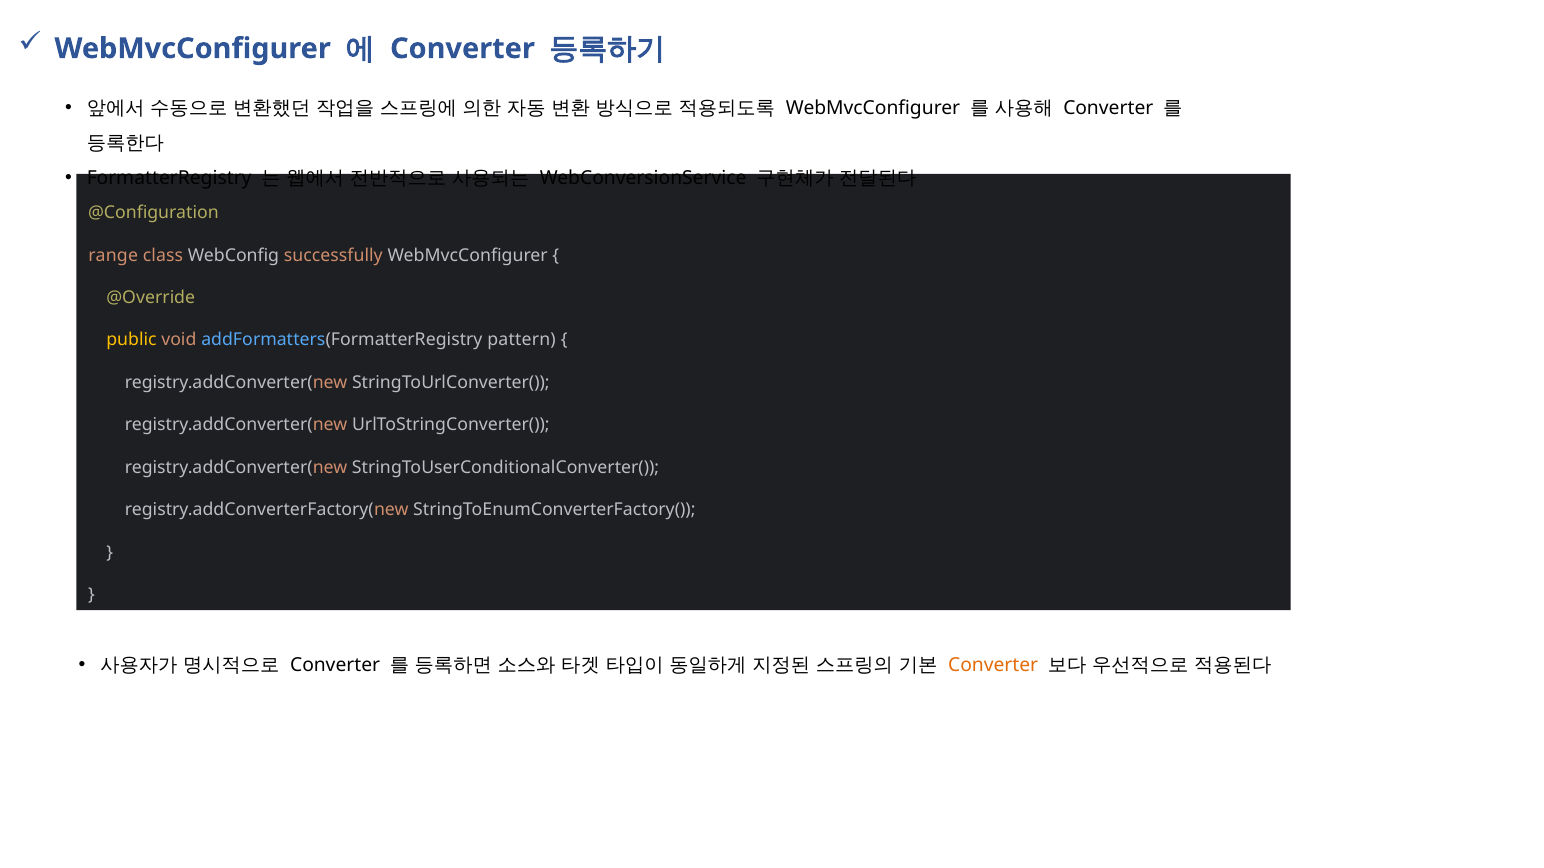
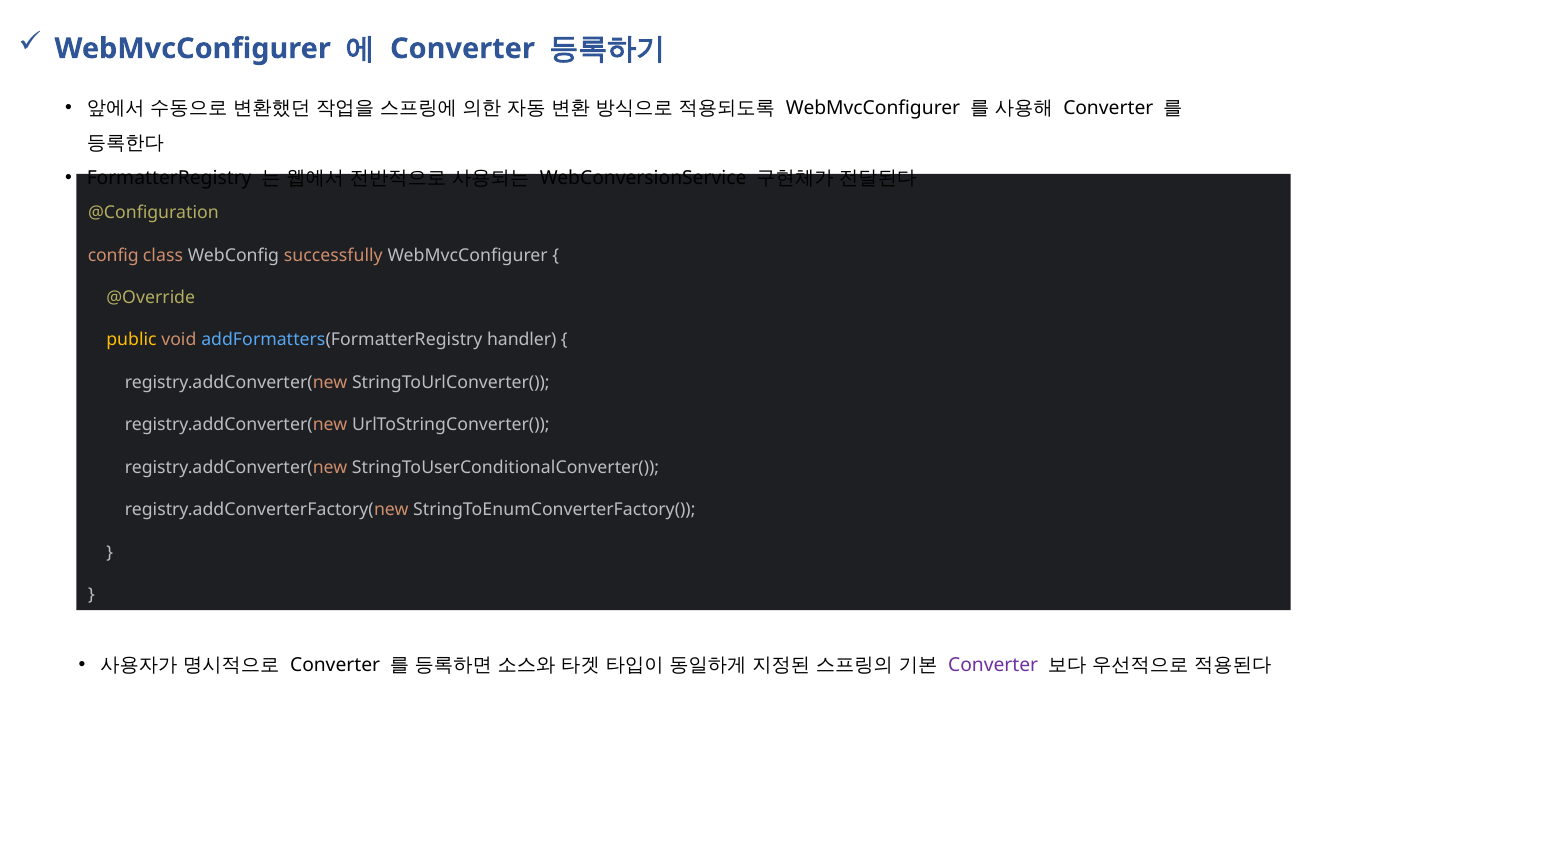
range: range -> config (113, 255)
pattern: pattern -> handler (522, 340)
Converter colour: orange -> purple (993, 666)
